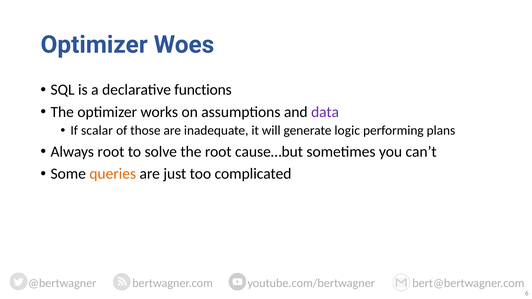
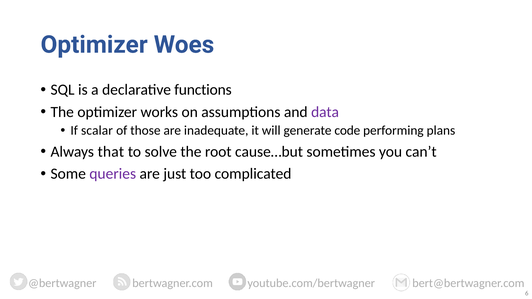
logic: logic -> code (347, 131)
Always root: root -> that (111, 152)
queries colour: orange -> purple (113, 174)
